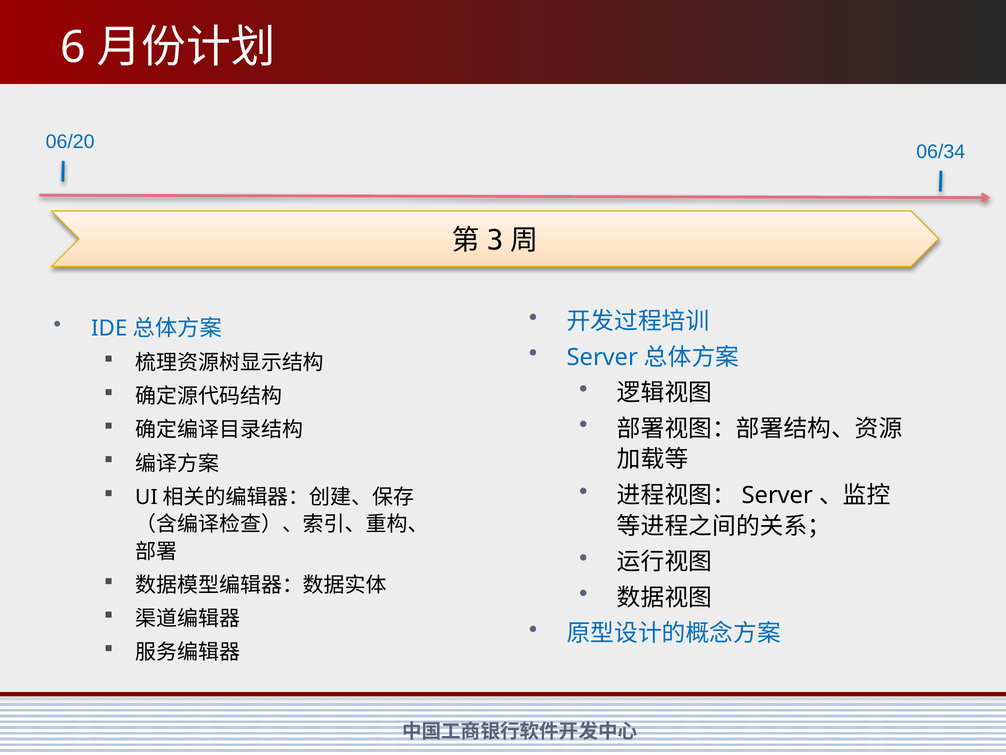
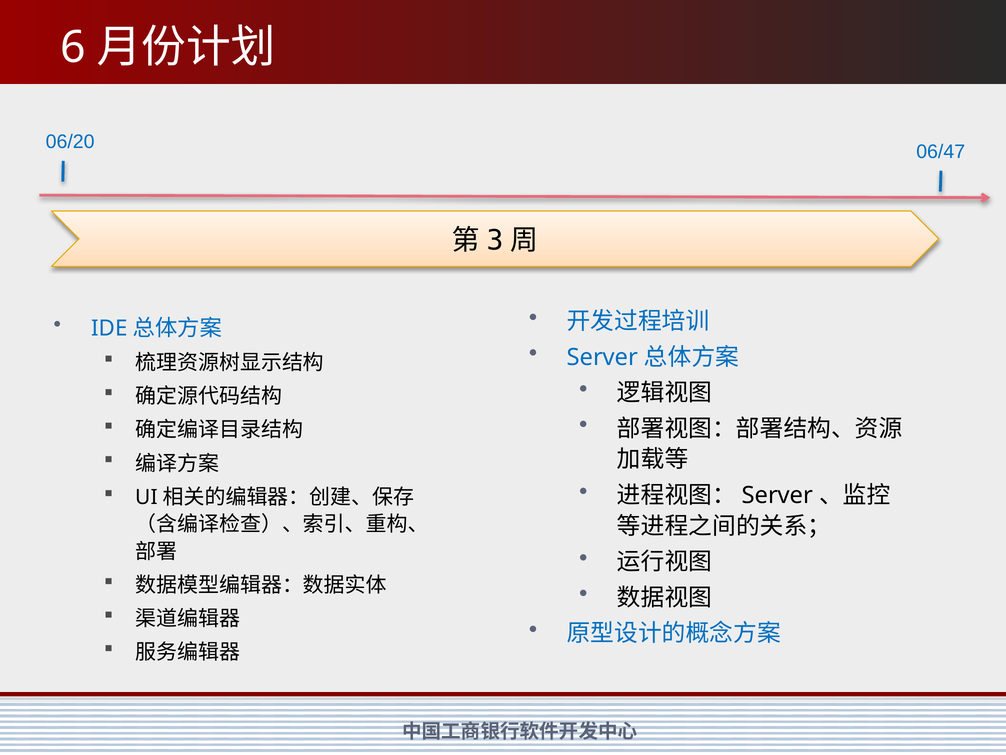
06/34: 06/34 -> 06/47 (941, 152)
